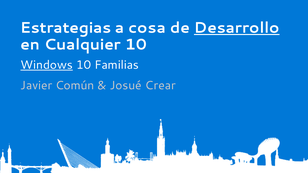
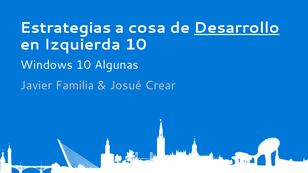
Cualquier: Cualquier -> Izquierda (82, 45)
Windows underline: present -> none (47, 65)
Familias: Familias -> Algunas (117, 65)
Común: Común -> Familia (75, 86)
